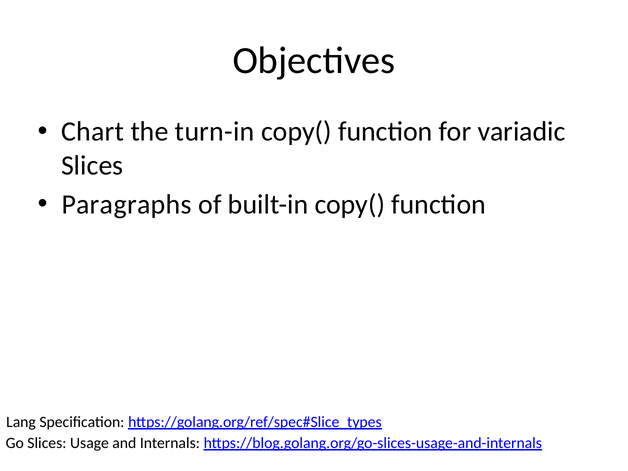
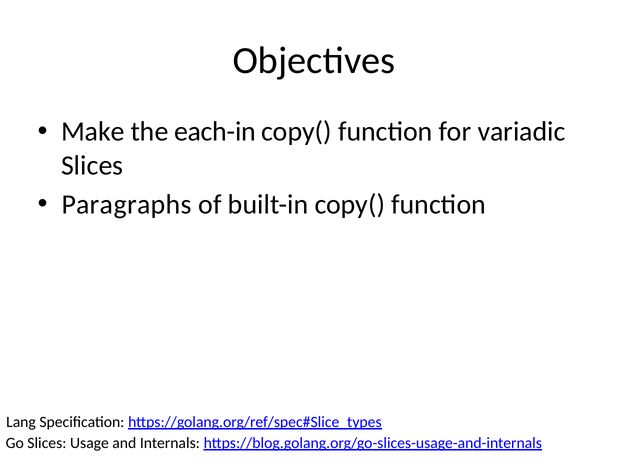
Chart: Chart -> Make (93, 132)
turn-in: turn-in -> each-in (215, 132)
